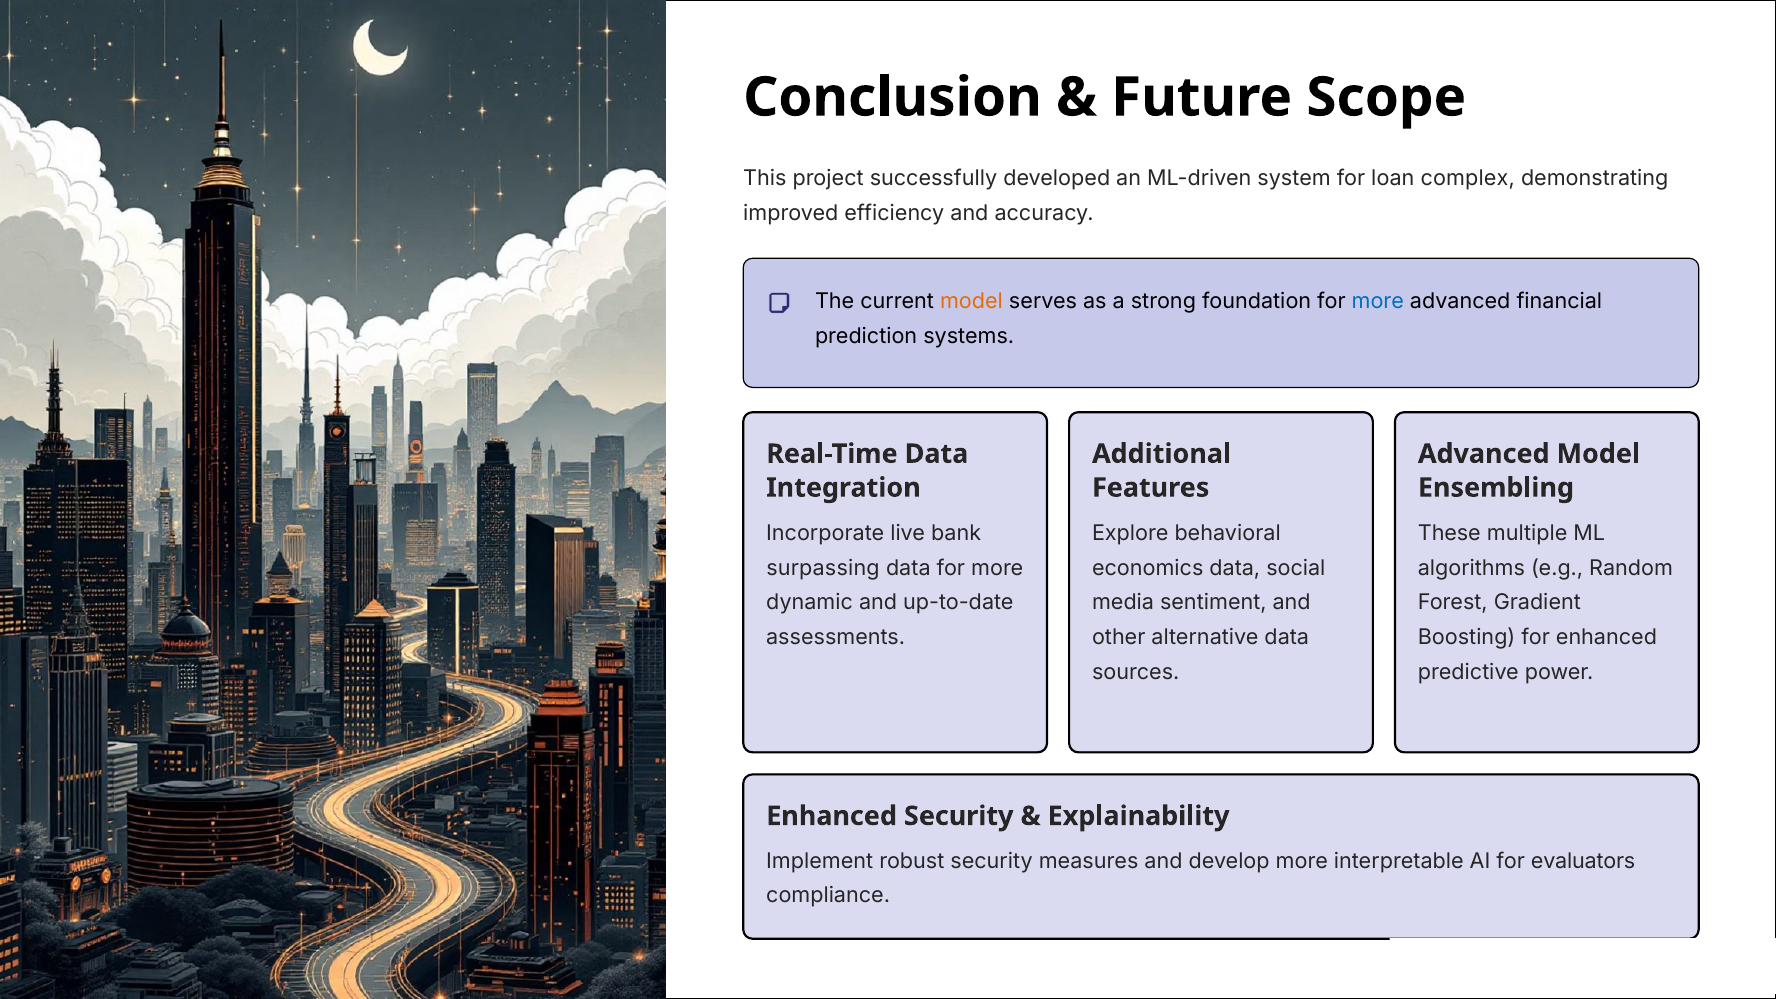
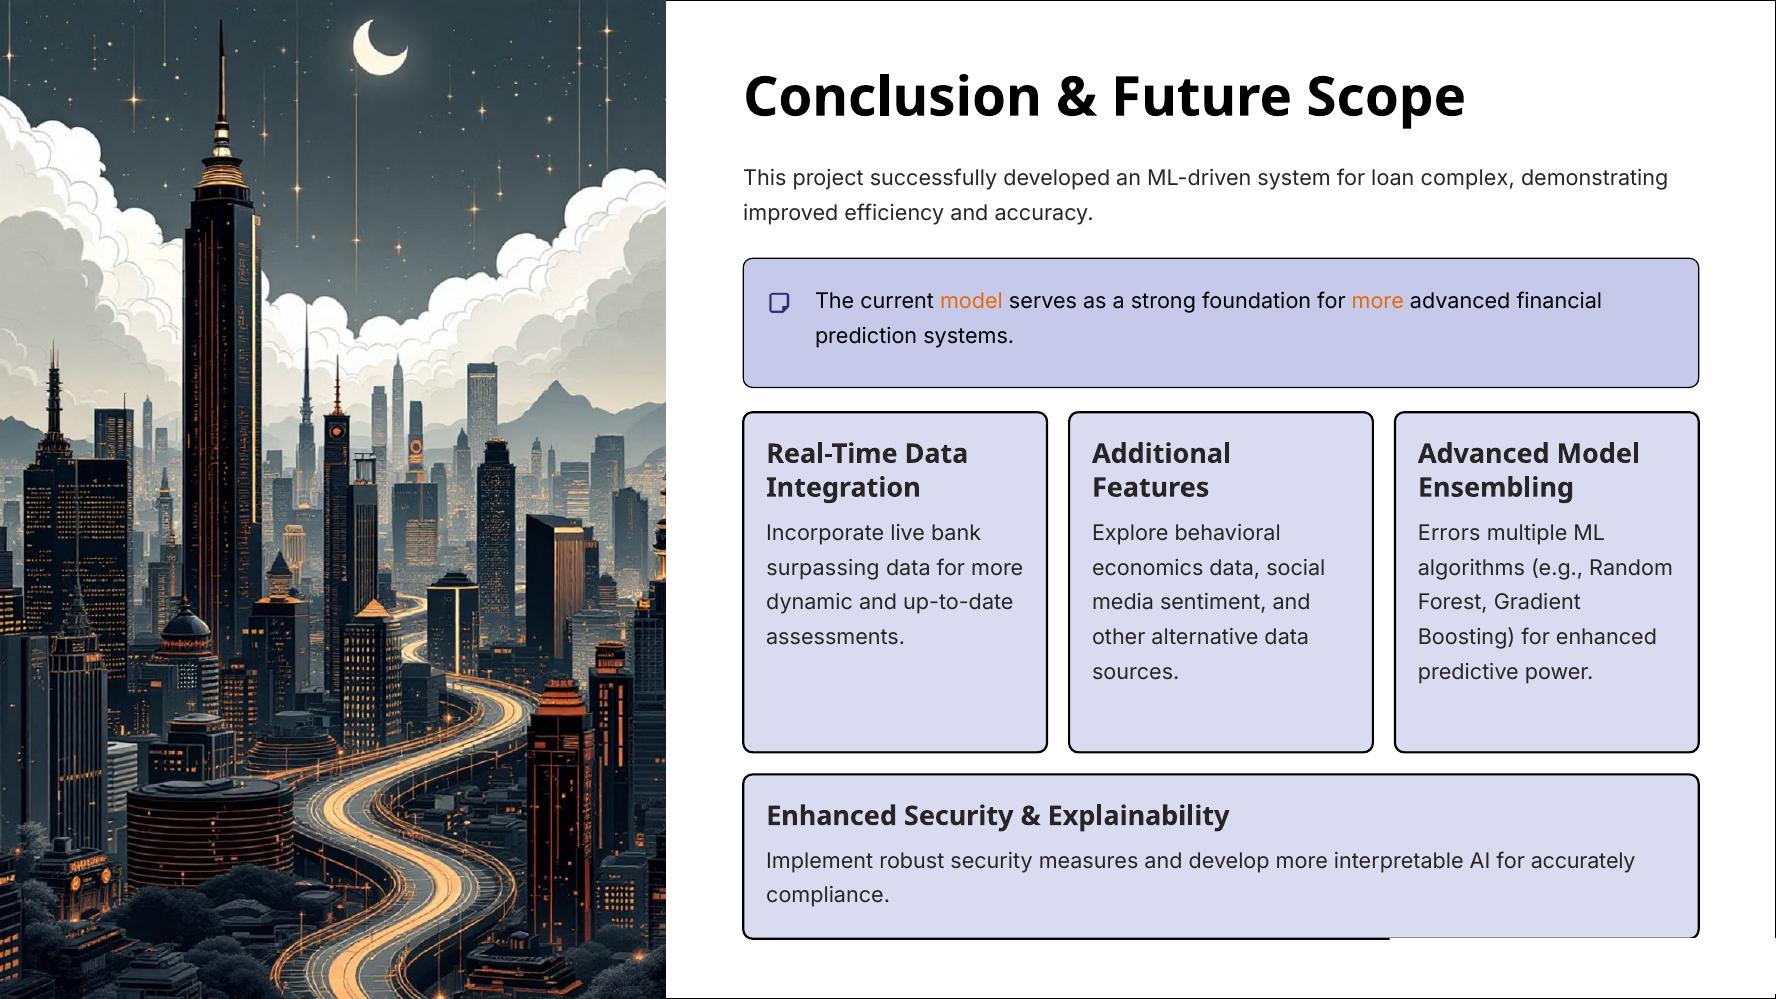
more colour: blue -> orange (1378, 302)
These: These -> Errors (1449, 533)
evaluators: evaluators -> accurately (1583, 861)
